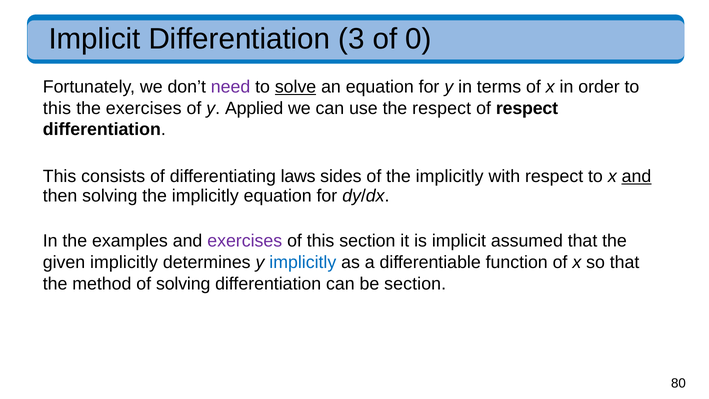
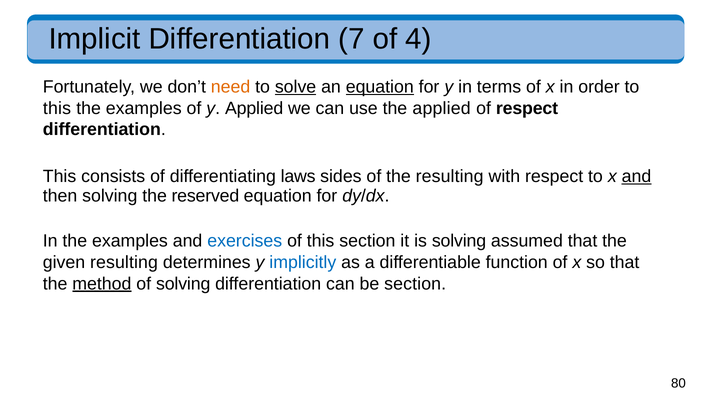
3: 3 -> 7 (351, 39)
0: 0 -> 4 (419, 39)
need colour: purple -> orange (231, 87)
equation underline: none -> present (380, 87)
exercises: exercises -> examples (144, 108)
the respect: respect -> applied (442, 108)
of the implicitly: implicitly -> resulting (450, 176)
solving the implicitly: implicitly -> reserved (205, 196)
exercises colour: purple -> blue (245, 241)
is implicit: implicit -> solving (459, 241)
given implicitly: implicitly -> resulting (124, 262)
method underline: none -> present (102, 284)
